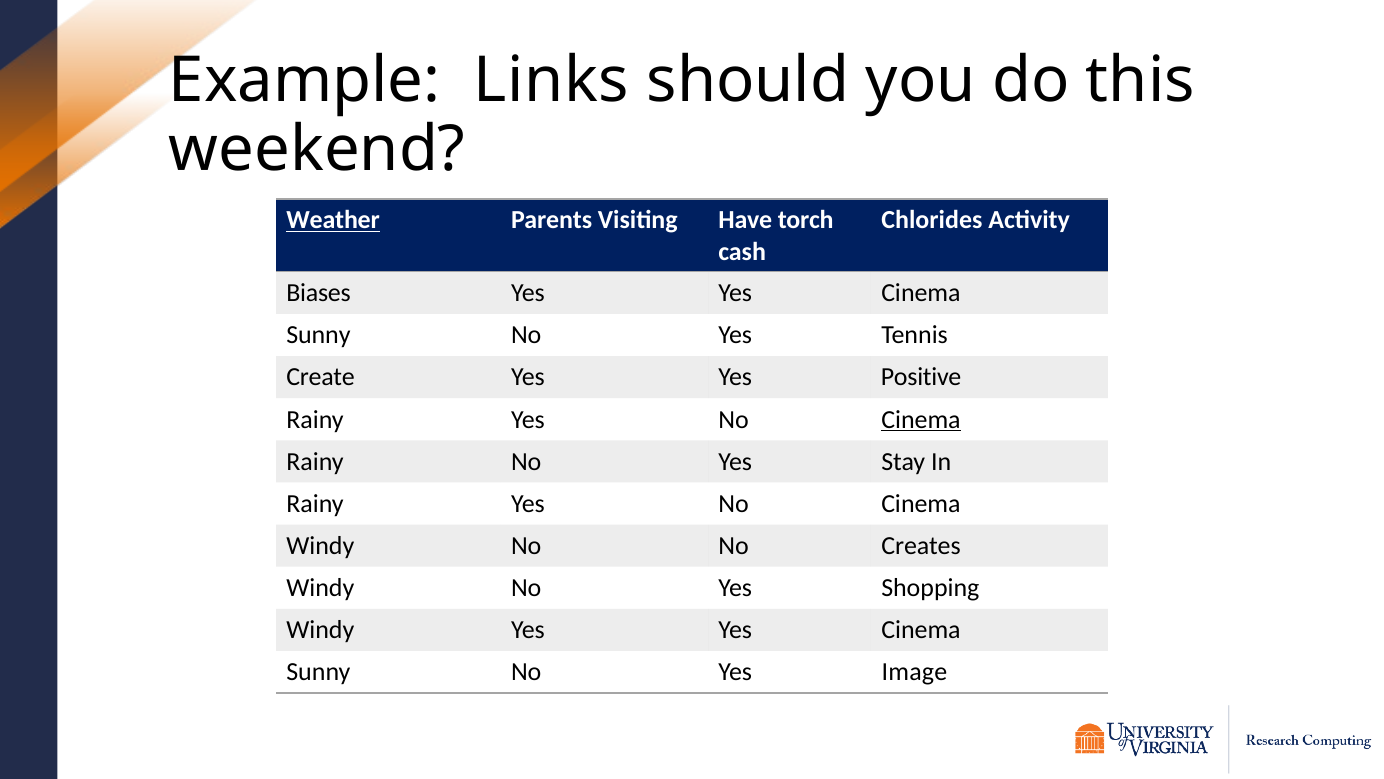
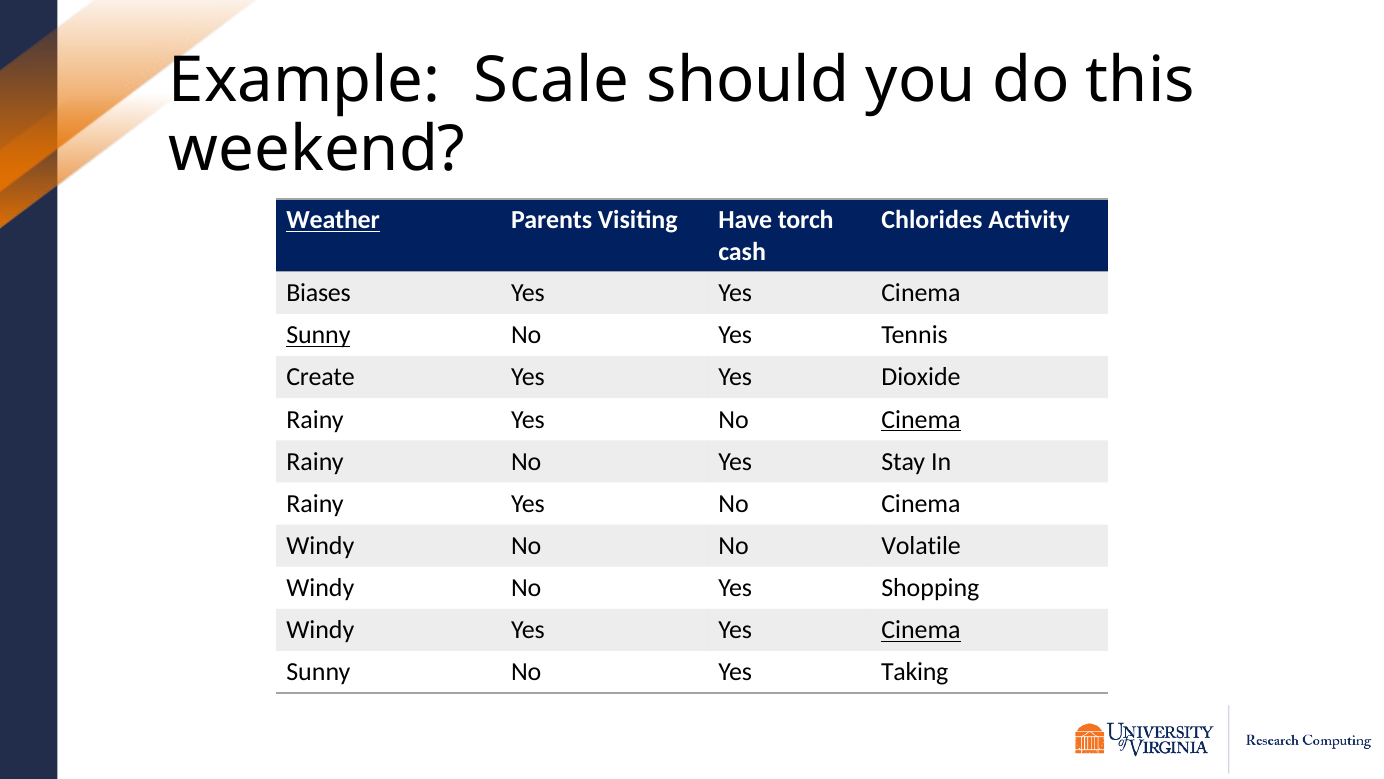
Links: Links -> Scale (552, 80)
Sunny underline: none -> present (318, 335)
Positive: Positive -> Dioxide (921, 377)
Creates: Creates -> Volatile (921, 546)
Cinema underline: none -> present (921, 630)
Image: Image -> Taking (915, 672)
